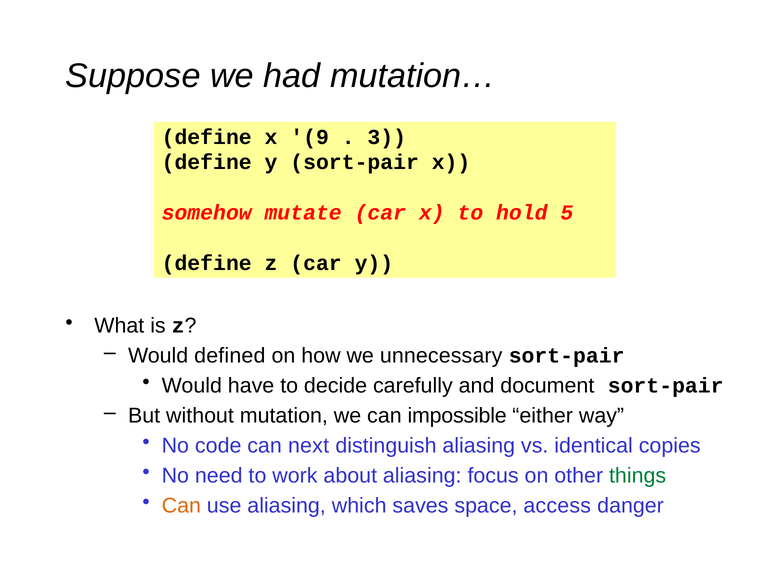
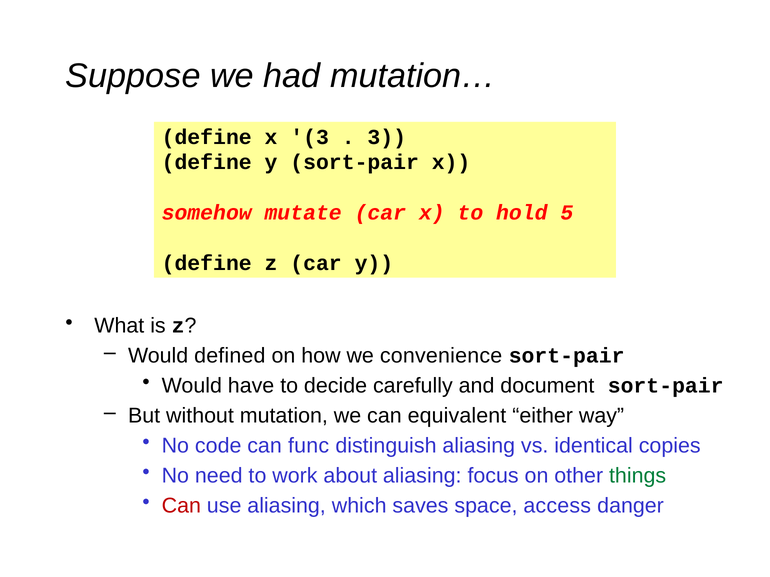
x 9: 9 -> 3 (310, 137)
unnecessary: unnecessary -> convenience (441, 356)
impossible: impossible -> equivalent (457, 416)
next: next -> func (309, 446)
Can colour: orange -> red (181, 506)
